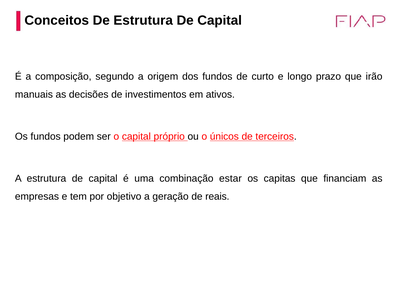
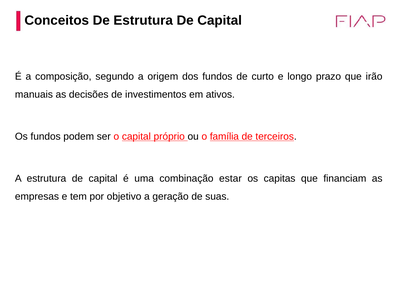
únicos: únicos -> família (224, 137)
reais: reais -> suas (217, 197)
